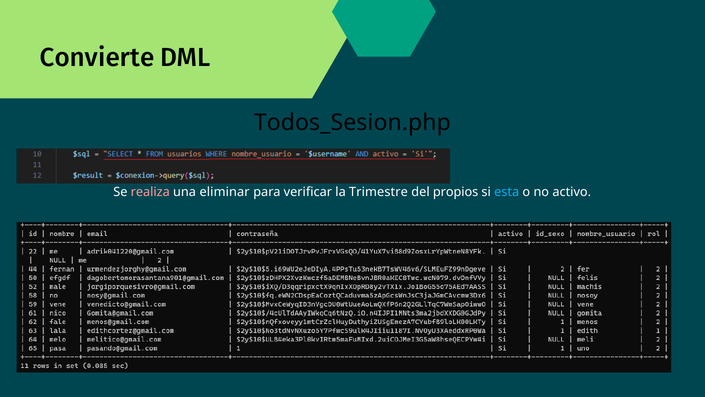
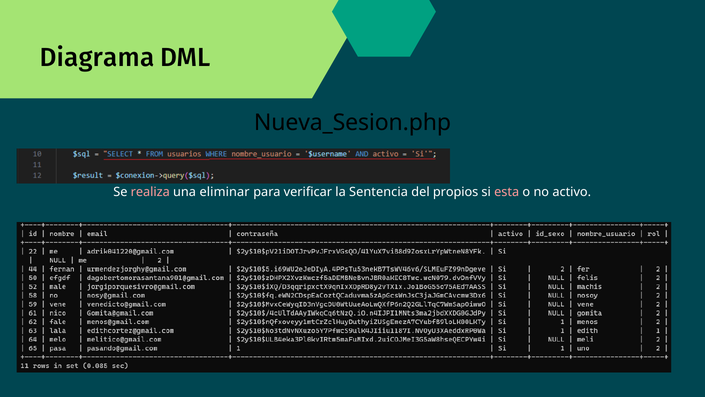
Convierte: Convierte -> Diagrama (97, 58)
Todos_Sesion.php: Todos_Sesion.php -> Nueva_Sesion.php (352, 123)
Trimestre: Trimestre -> Sentencia (379, 192)
esta colour: light blue -> pink (507, 192)
